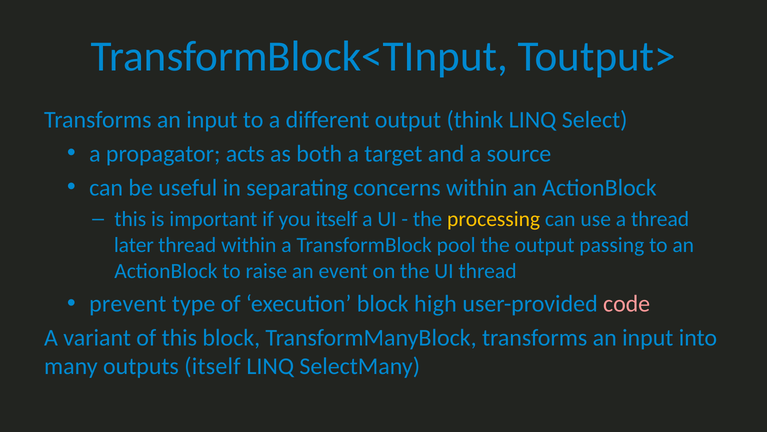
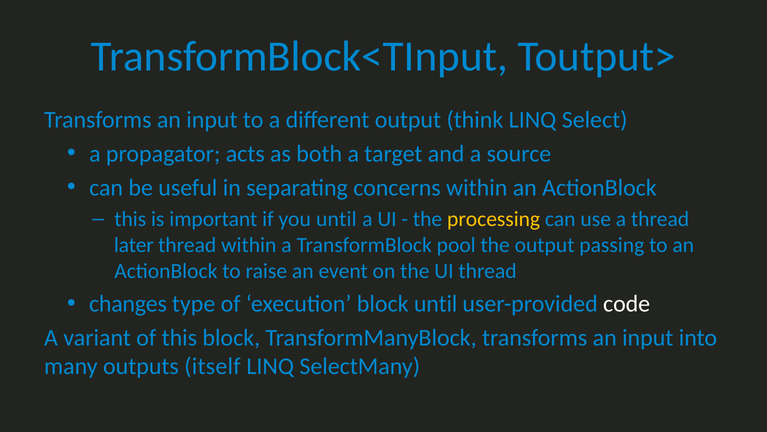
you itself: itself -> until (336, 219)
prevent: prevent -> changes (128, 303)
block high: high -> until (436, 303)
code colour: pink -> white (627, 303)
